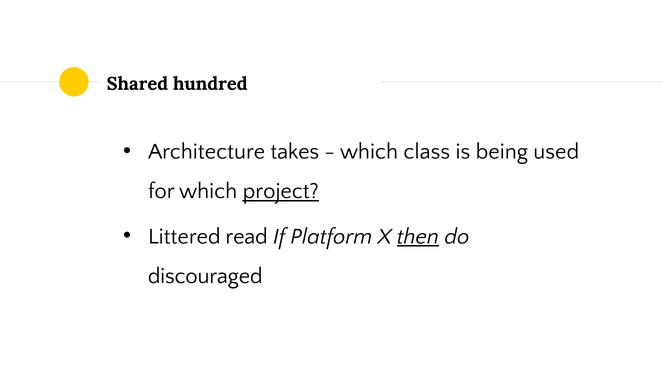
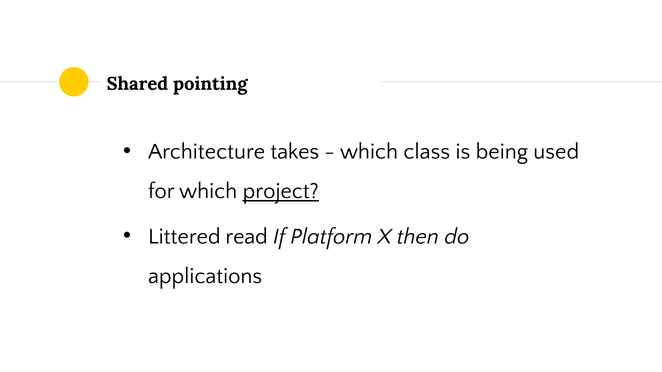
hundred: hundred -> pointing (210, 84)
then underline: present -> none (418, 237)
discouraged: discouraged -> applications (205, 276)
